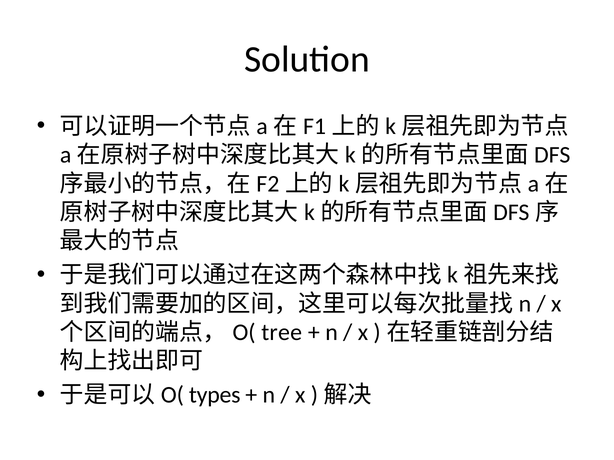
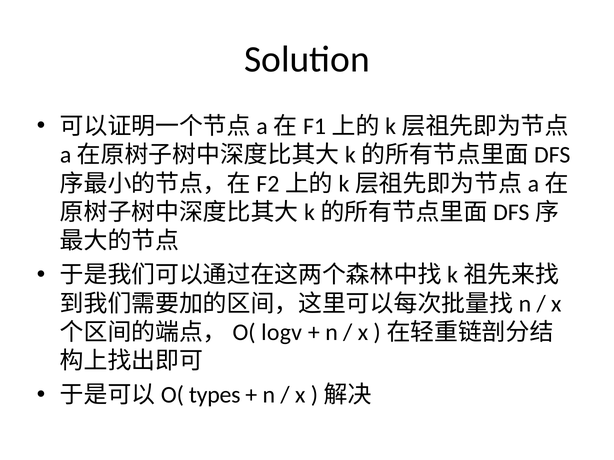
tree: tree -> logv (282, 333)
